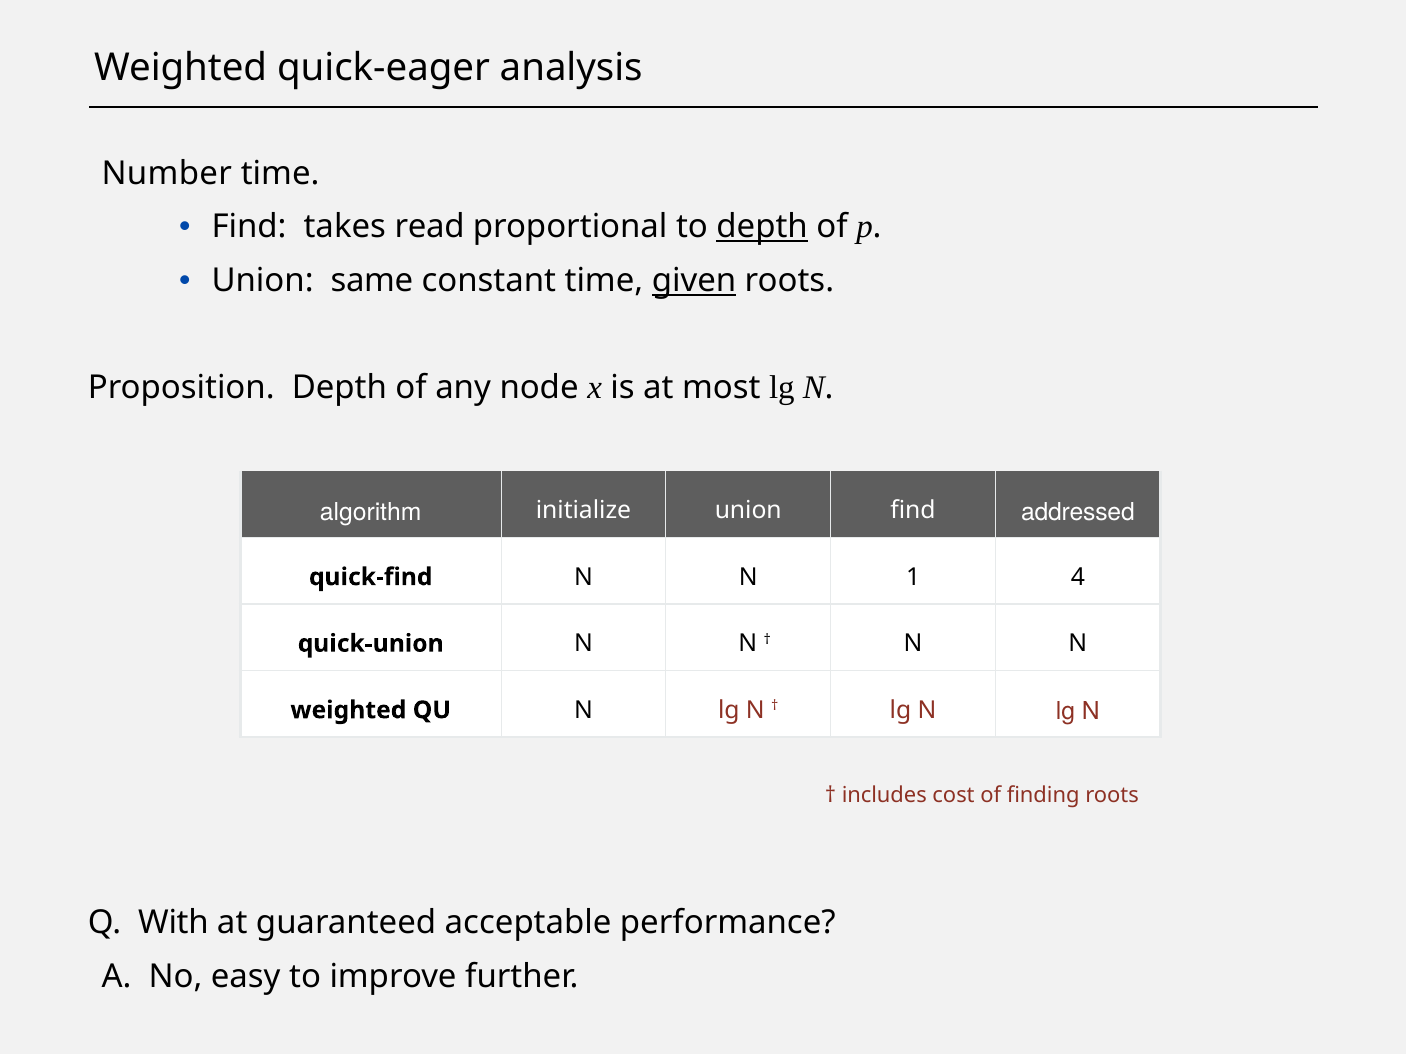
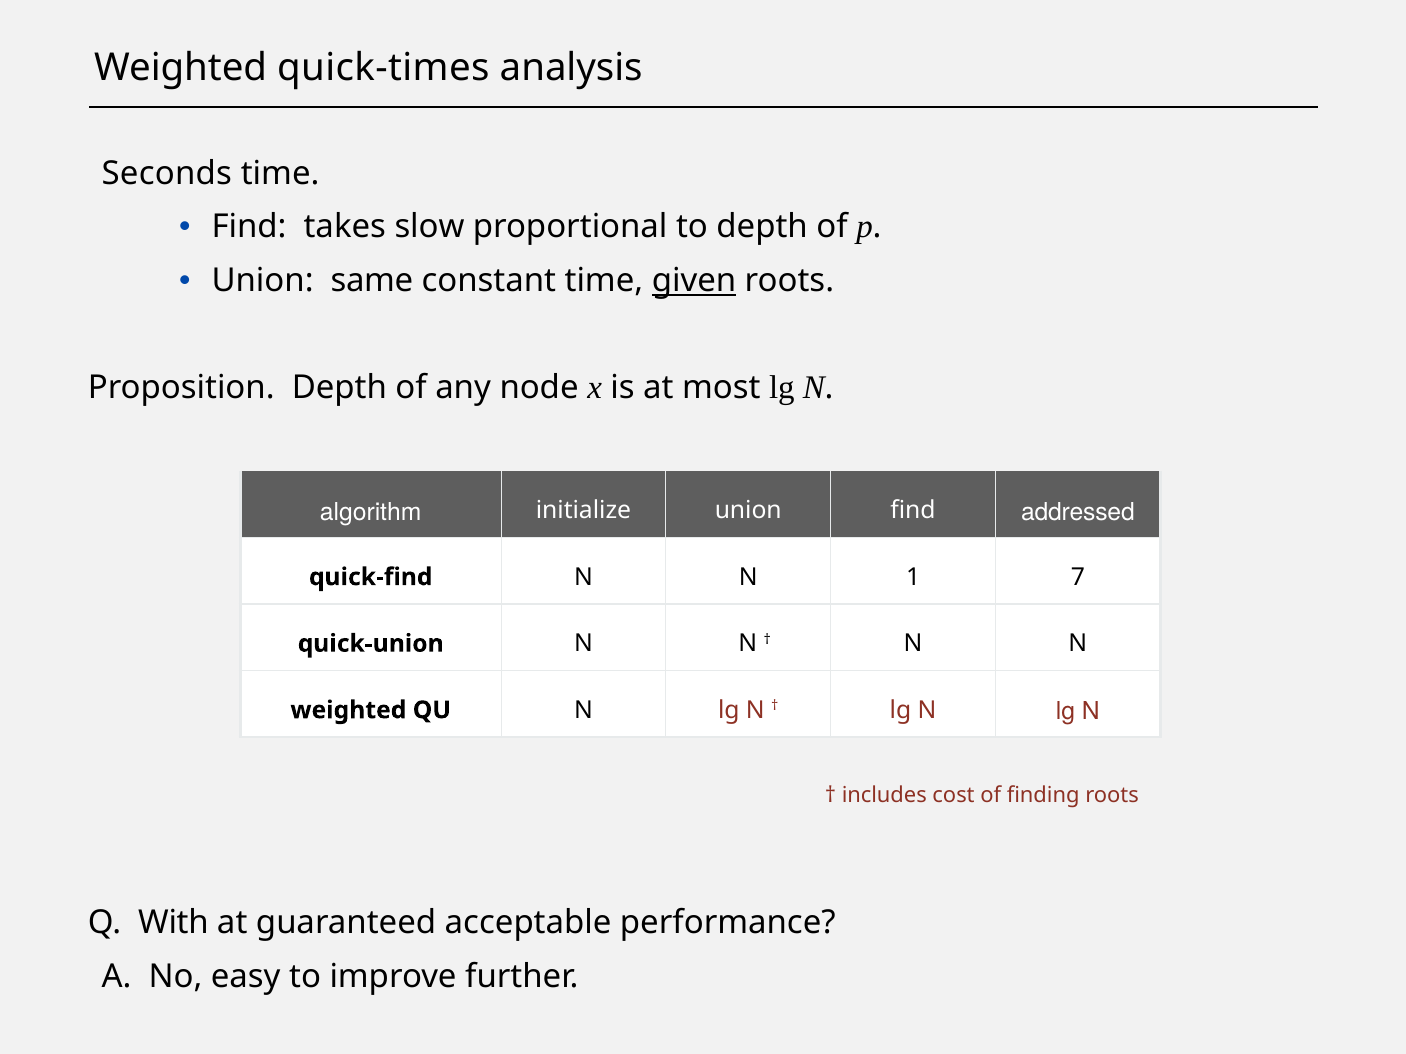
quick-eager: quick-eager -> quick-times (383, 67)
Number: Number -> Seconds (167, 173)
read: read -> slow (429, 227)
depth underline: present -> none (762, 227)
4: 4 -> 7 (1078, 577)
